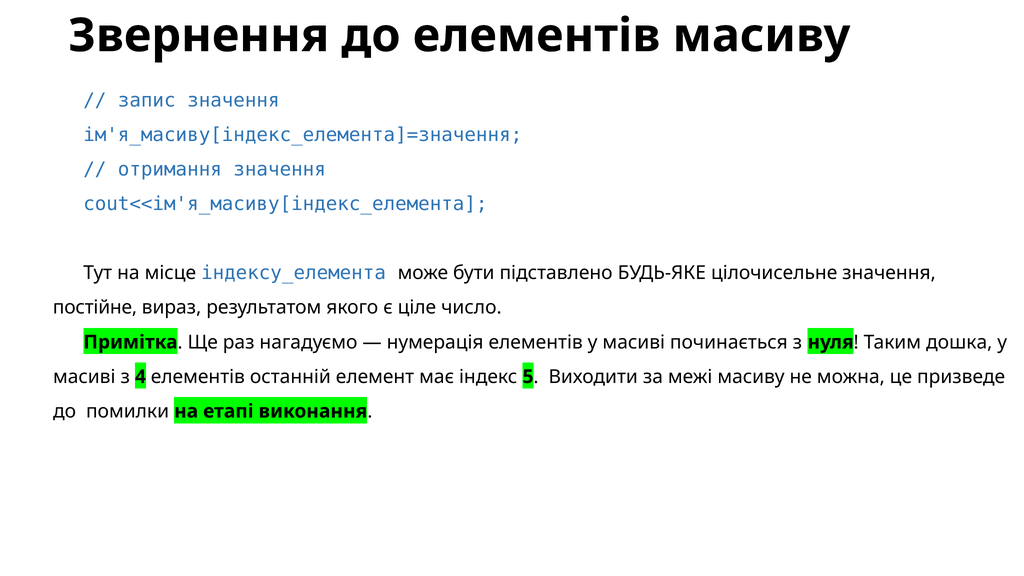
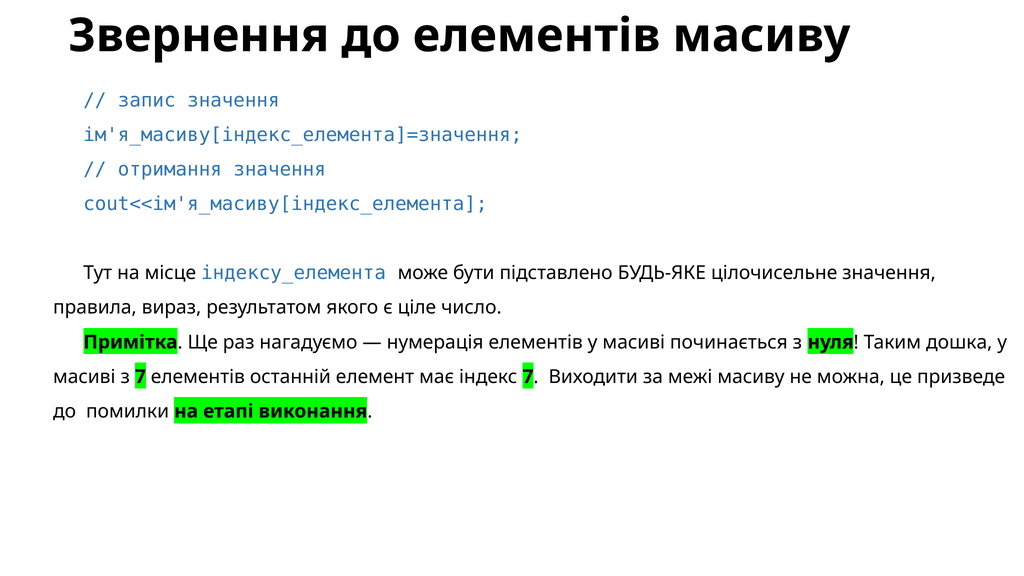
постійне: постійне -> правила (95, 308)
з 4: 4 -> 7 (140, 377)
індекс 5: 5 -> 7 (528, 377)
